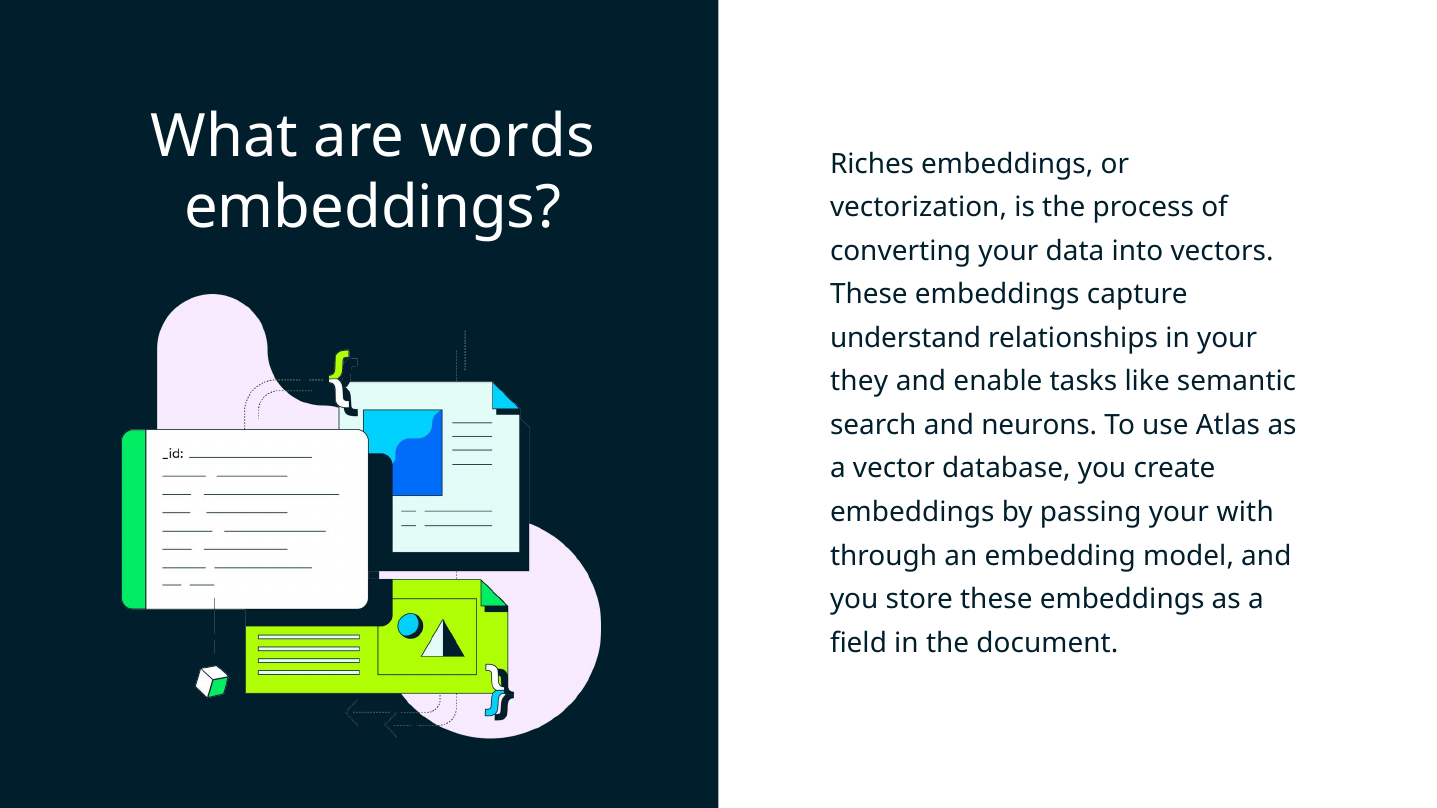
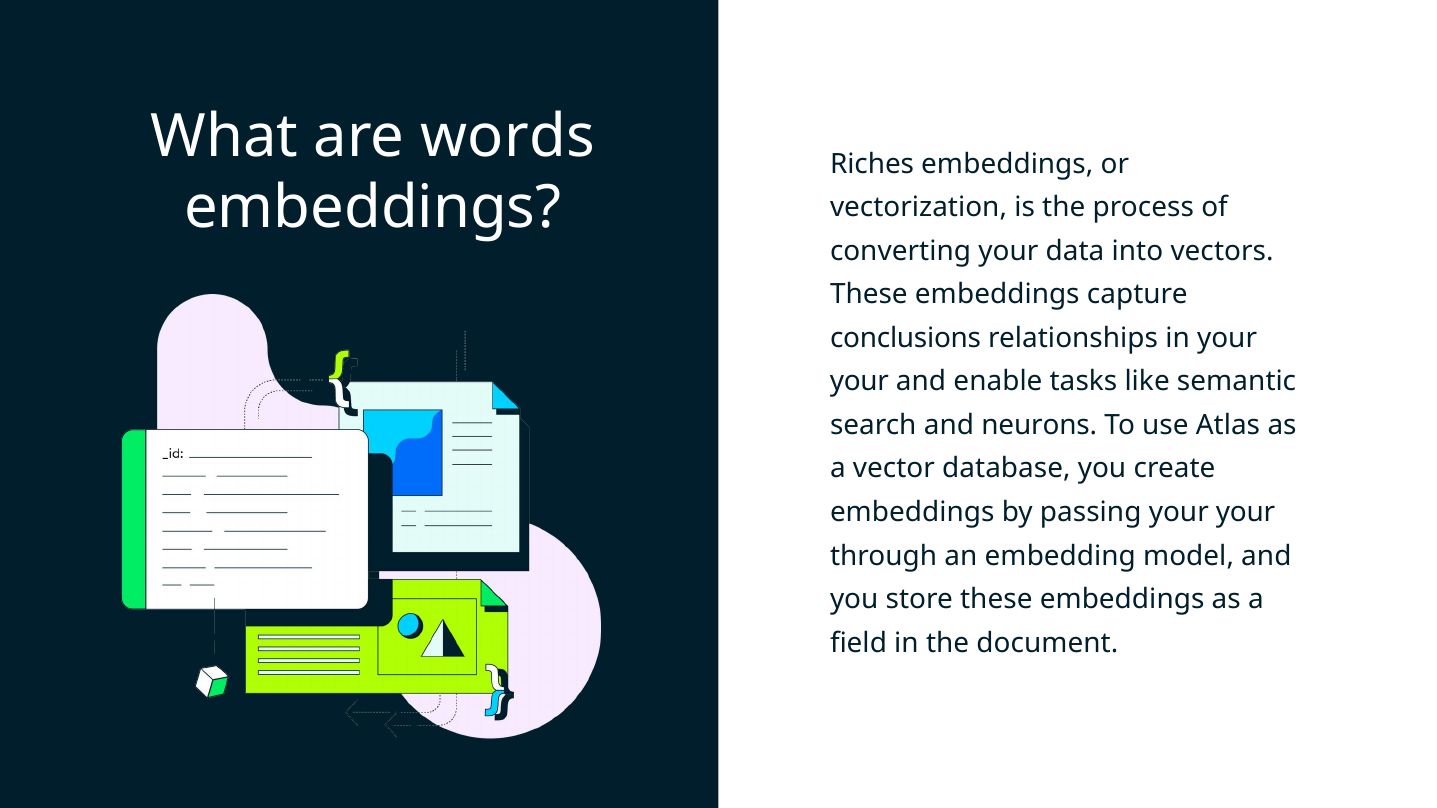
understand: understand -> conclusions (906, 338)
they: they -> your (859, 382)
passing your with: with -> your (1245, 512)
